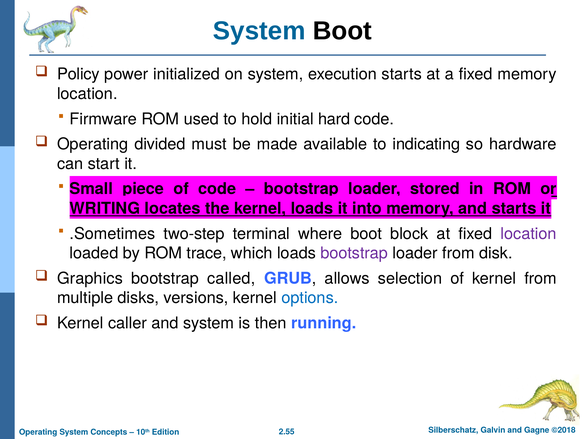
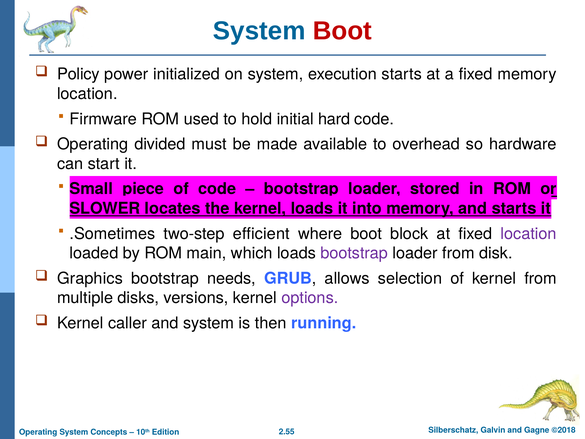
Boot colour: black -> red (342, 31)
indicating: indicating -> overhead (426, 144)
WRITING: WRITING -> SLOWER (105, 208)
terminal: terminal -> efficient (261, 234)
trace: trace -> main (207, 253)
called: called -> needs (231, 278)
options colour: blue -> purple (310, 298)
